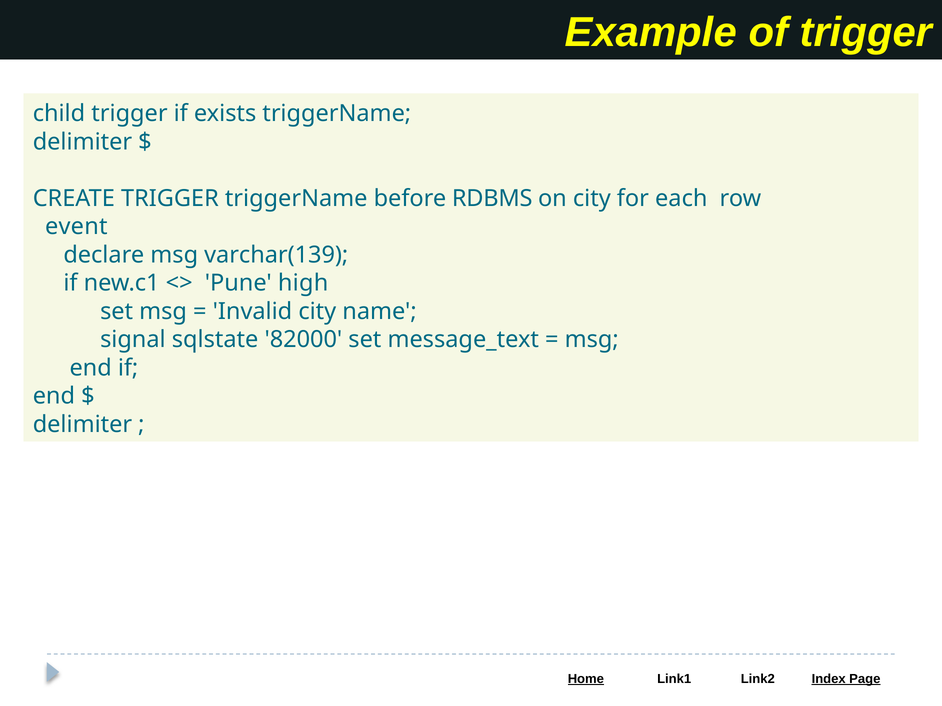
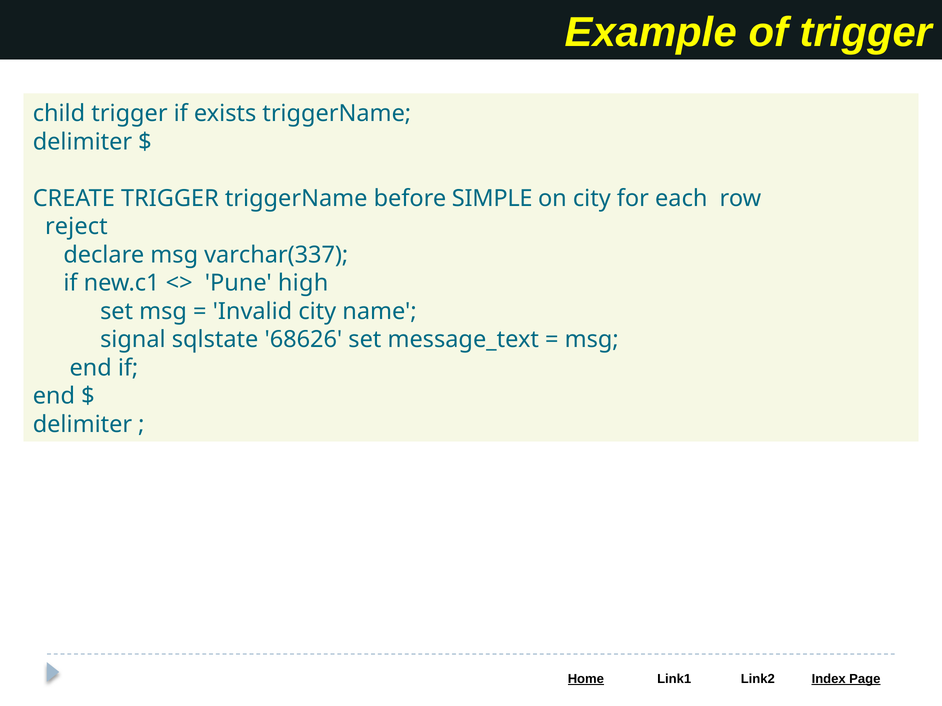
RDBMS: RDBMS -> SIMPLE (492, 199)
event: event -> reject (76, 227)
varchar(139: varchar(139 -> varchar(337 (276, 255)
82000: 82000 -> 68626 (303, 340)
